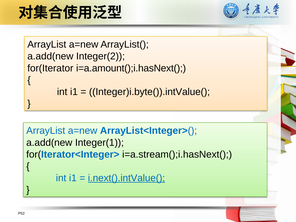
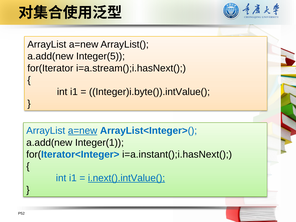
Integer(2: Integer(2 -> Integer(5 (101, 56)
i=a.amount();i.hasNext(: i=a.amount();i.hasNext( -> i=a.stream();i.hasNext( (131, 68)
a=new underline: none -> present (83, 131)
i=a.stream();i.hasNext(: i=a.stream();i.hasNext( -> i=a.instant();i.hasNext( (177, 154)
